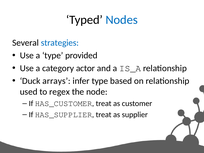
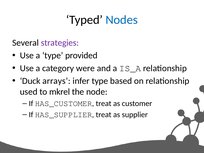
strategies colour: blue -> purple (60, 43)
actor: actor -> were (85, 68)
regex: regex -> mkrel (60, 92)
